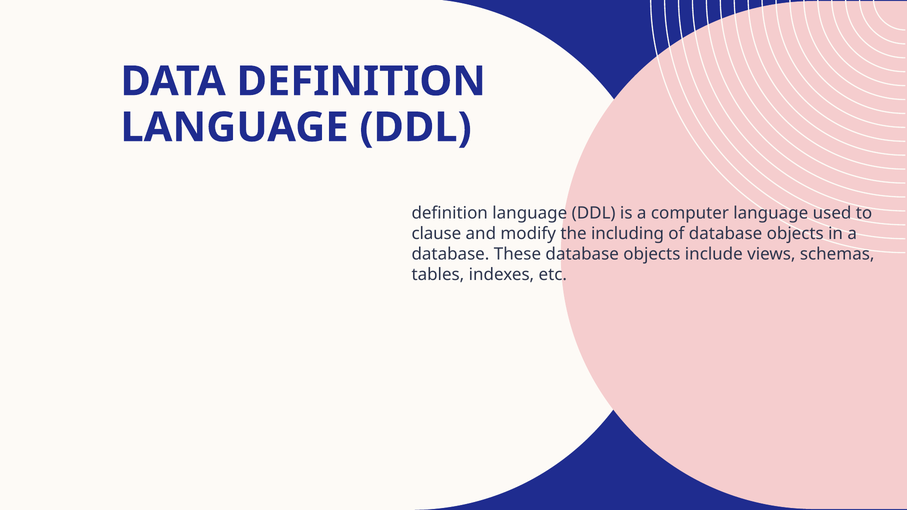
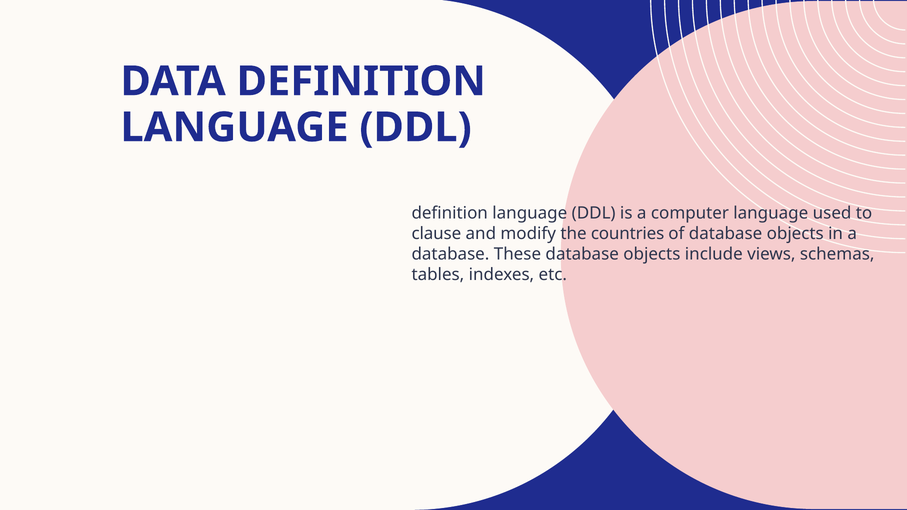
including: including -> countries (628, 234)
